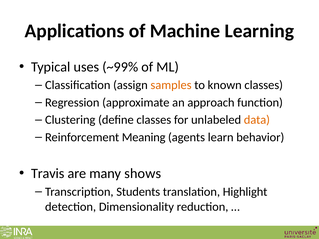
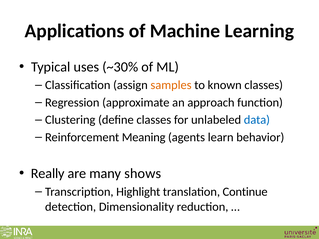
~99%: ~99% -> ~30% (120, 67)
data colour: orange -> blue (257, 120)
Travis: Travis -> Really (48, 174)
Students: Students -> Highlight (138, 192)
Highlight: Highlight -> Continue (245, 192)
